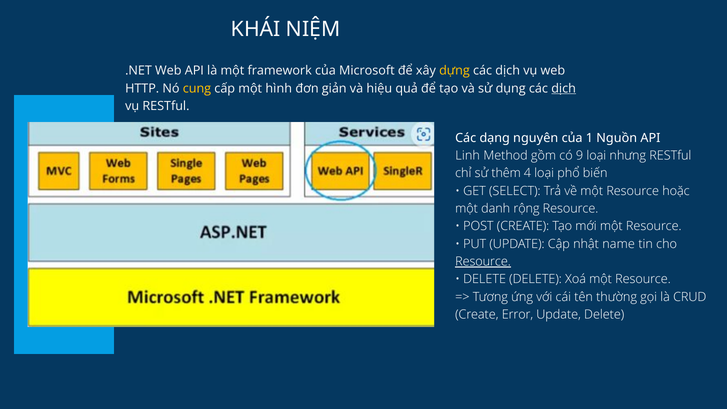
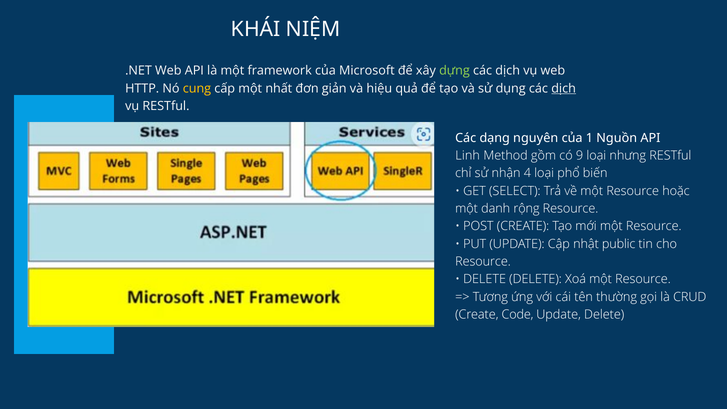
dựng colour: yellow -> light green (454, 71)
hình: hình -> nhất (279, 88)
thêm: thêm -> nhận (506, 173)
name: name -> public (619, 244)
Resource underline: present -> none (483, 261)
Error: Error -> Code (517, 314)
